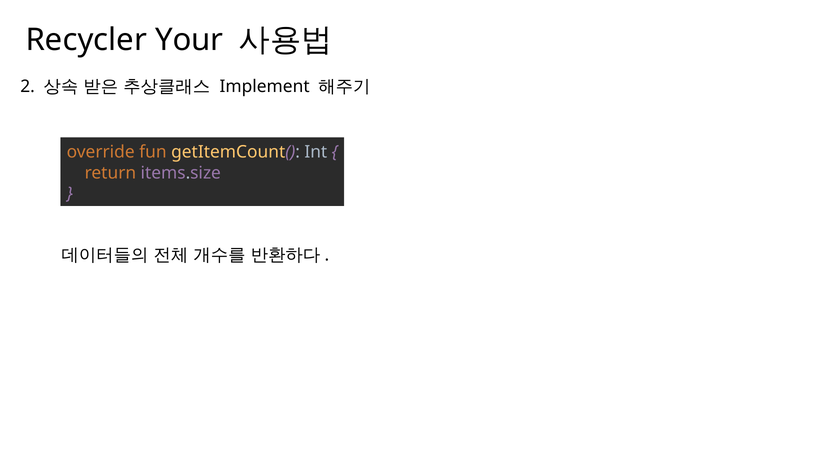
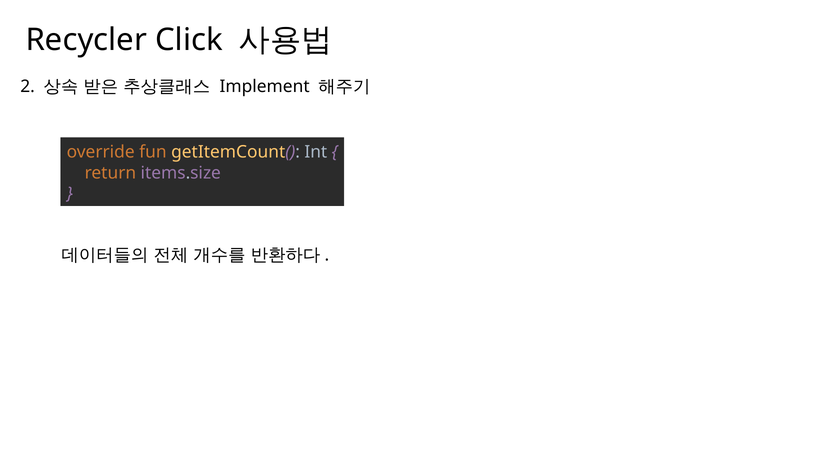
Your: Your -> Click (189, 40)
